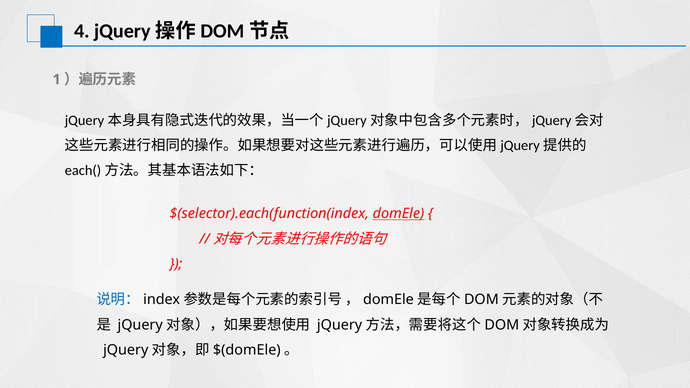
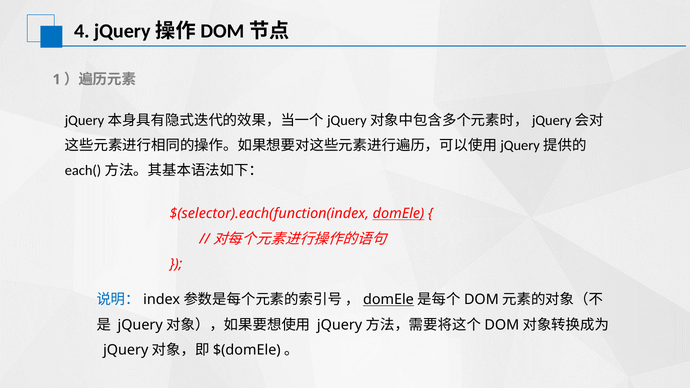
domEle underline: none -> present (388, 300)
